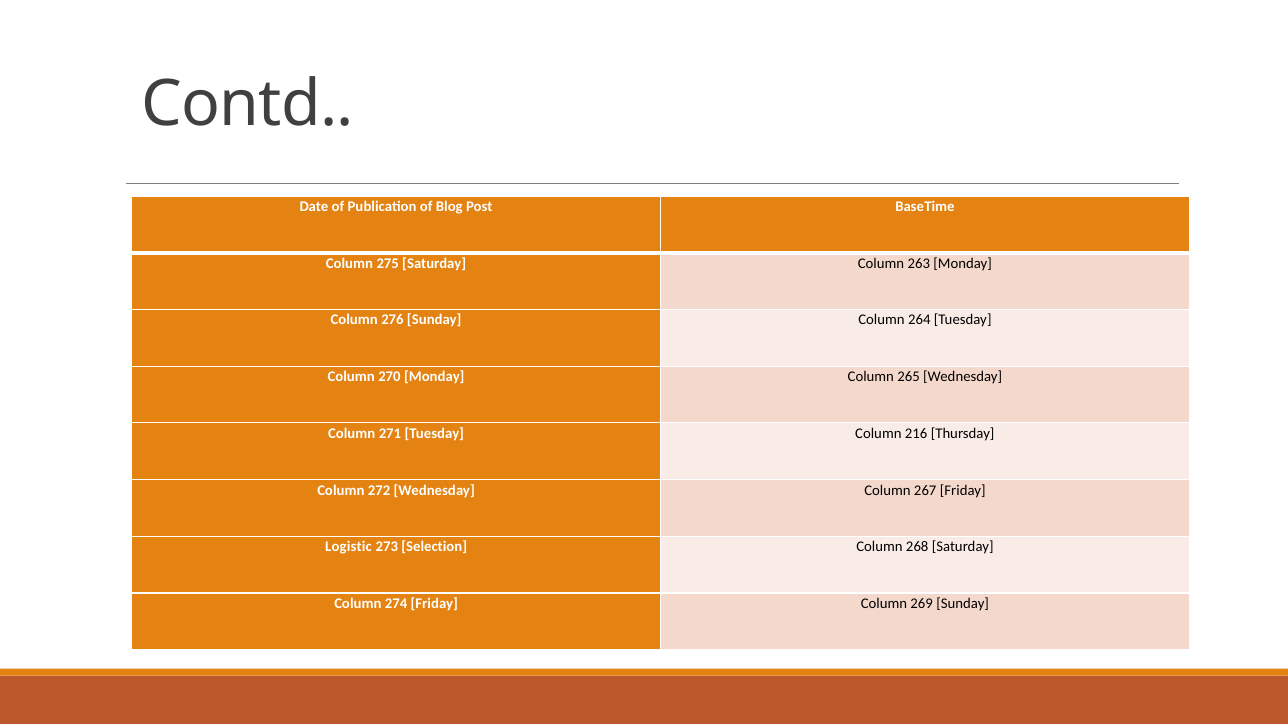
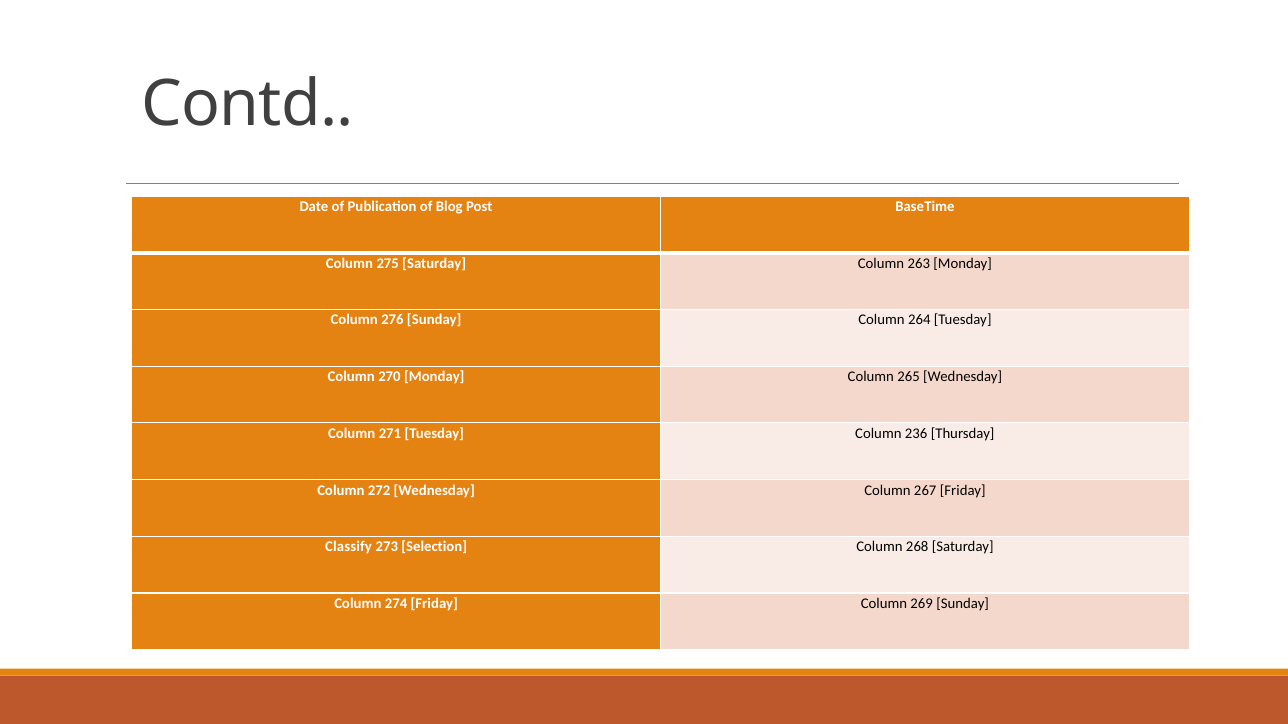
216: 216 -> 236 (916, 434)
Logistic: Logistic -> Classify (348, 547)
